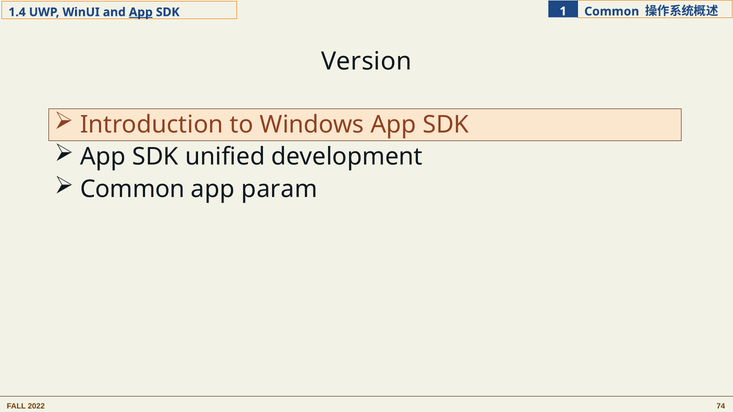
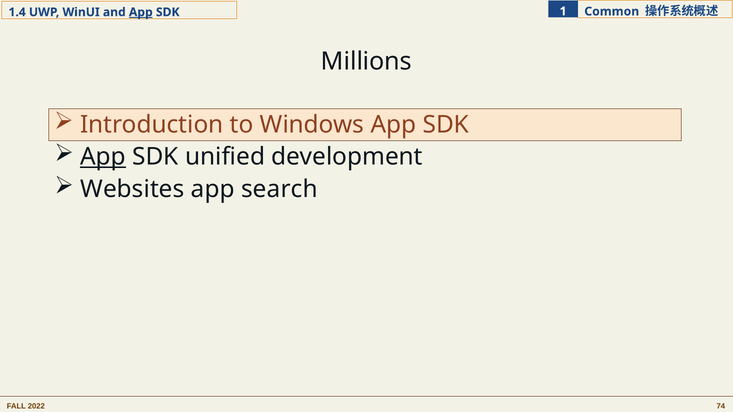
Version: Version -> Millions (367, 62)
App underline: none -> present (103, 157)
Common: Common -> Websites (132, 189)
param: param -> search (280, 189)
